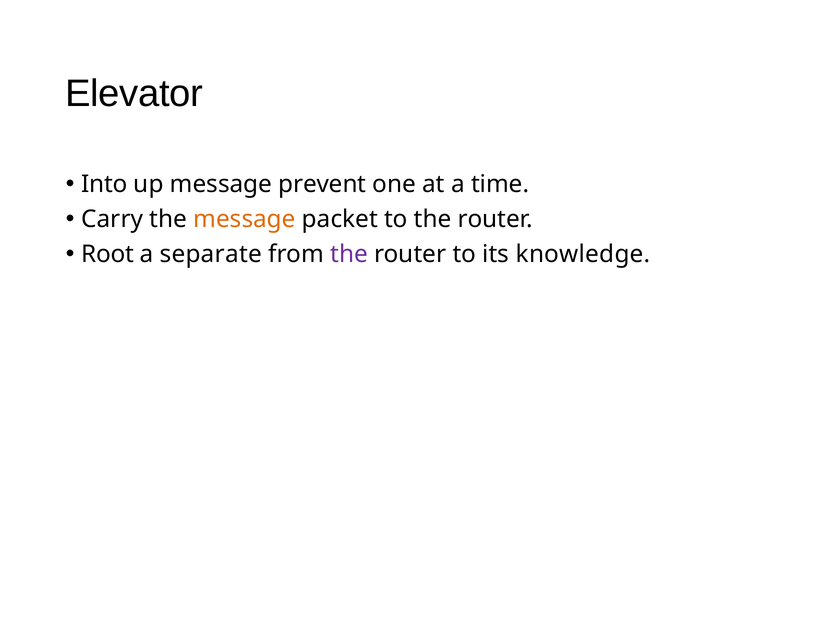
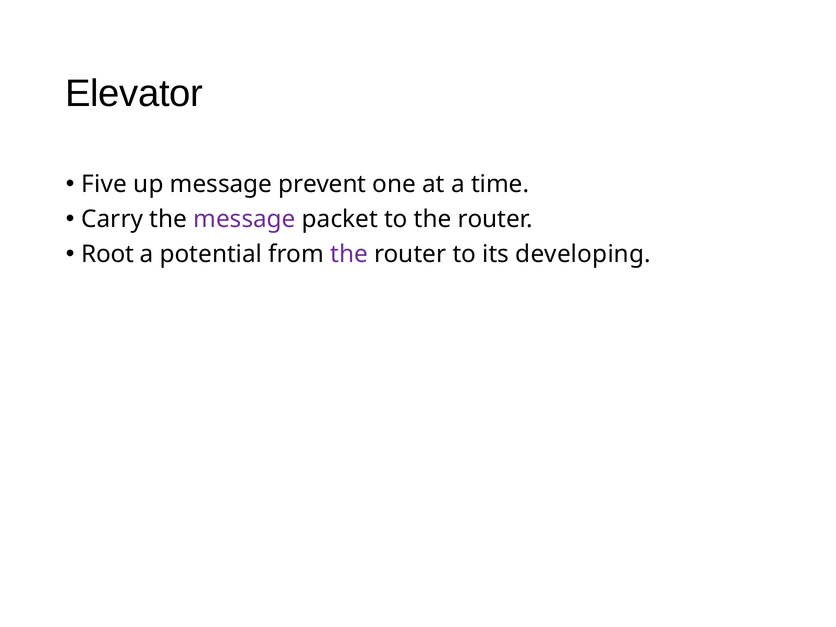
Into: Into -> Five (104, 184)
message colour: orange -> purple (244, 219)
separate: separate -> potential (211, 254)
knowledge: knowledge -> developing (583, 254)
